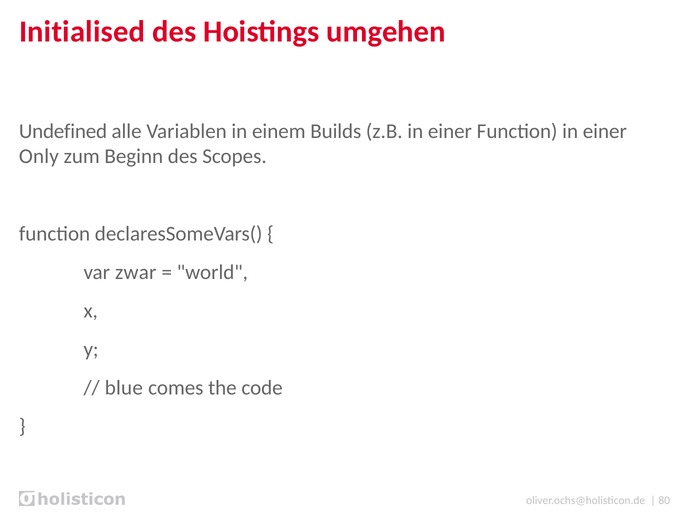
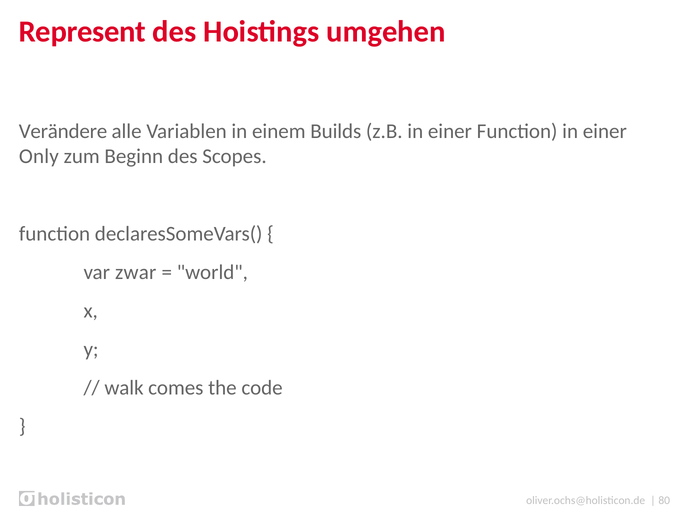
Initialised: Initialised -> Represent (82, 32)
Undefined: Undefined -> Verändere (63, 131)
blue: blue -> walk (124, 389)
